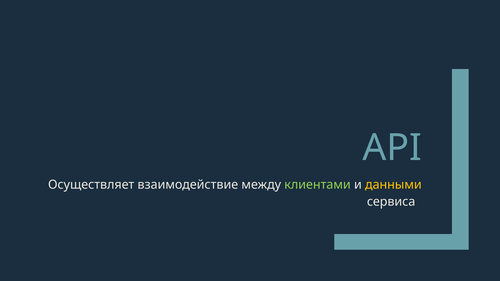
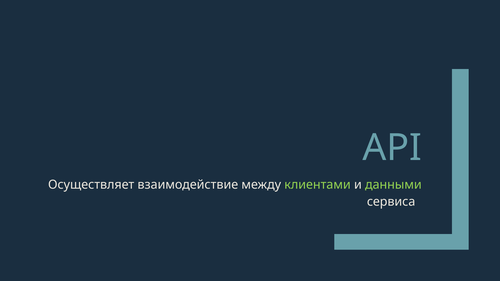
данными colour: yellow -> light green (393, 185)
